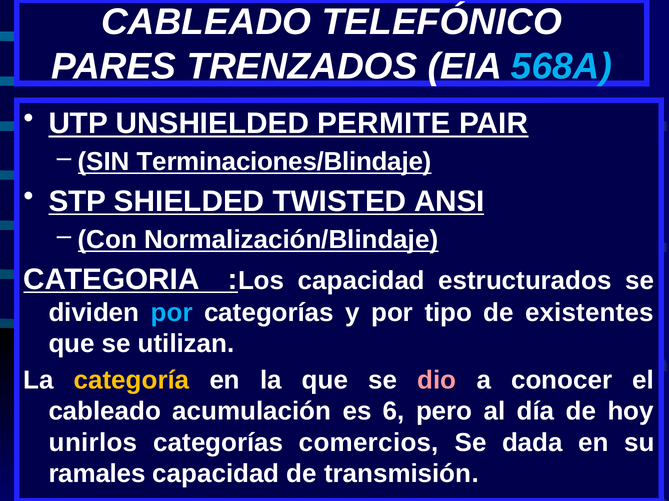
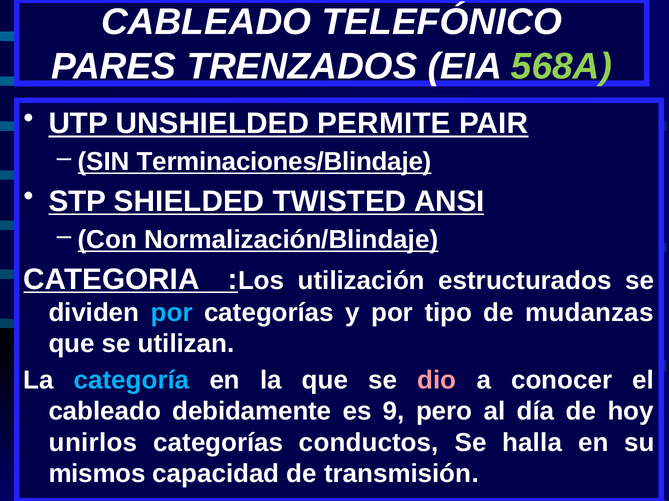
568A colour: light blue -> light green (561, 67)
capacidad: capacidad -> utilización (361, 281)
existentes: existentes -> mudanzas (589, 313)
categoría colour: yellow -> light blue (132, 381)
acumulación: acumulación -> debidamente (252, 412)
6: 6 -> 9 (394, 412)
comercios: comercios -> conductos (369, 443)
dada: dada -> halla (532, 443)
ramales: ramales -> mismos (97, 474)
